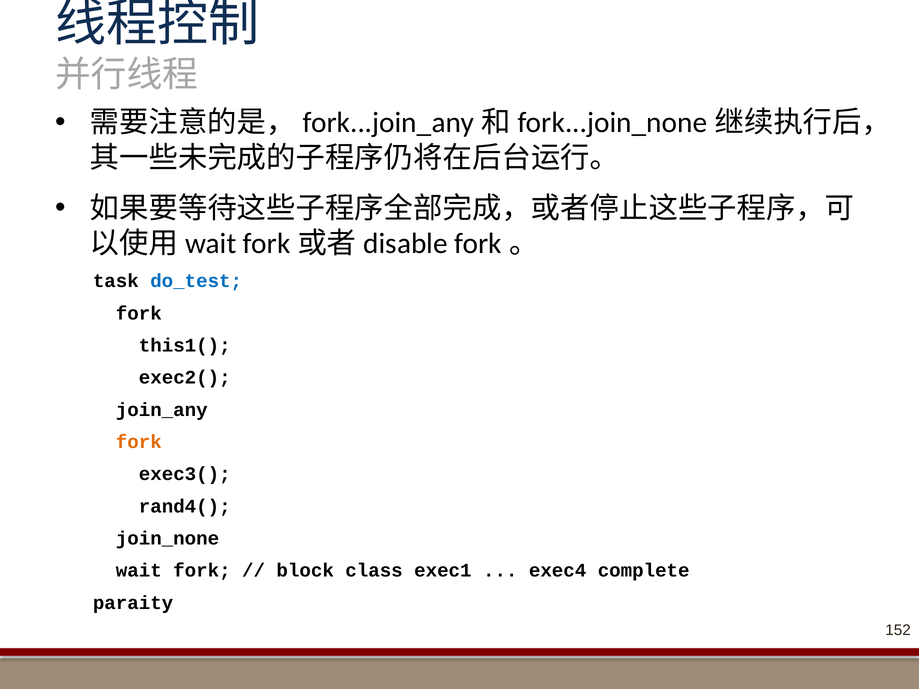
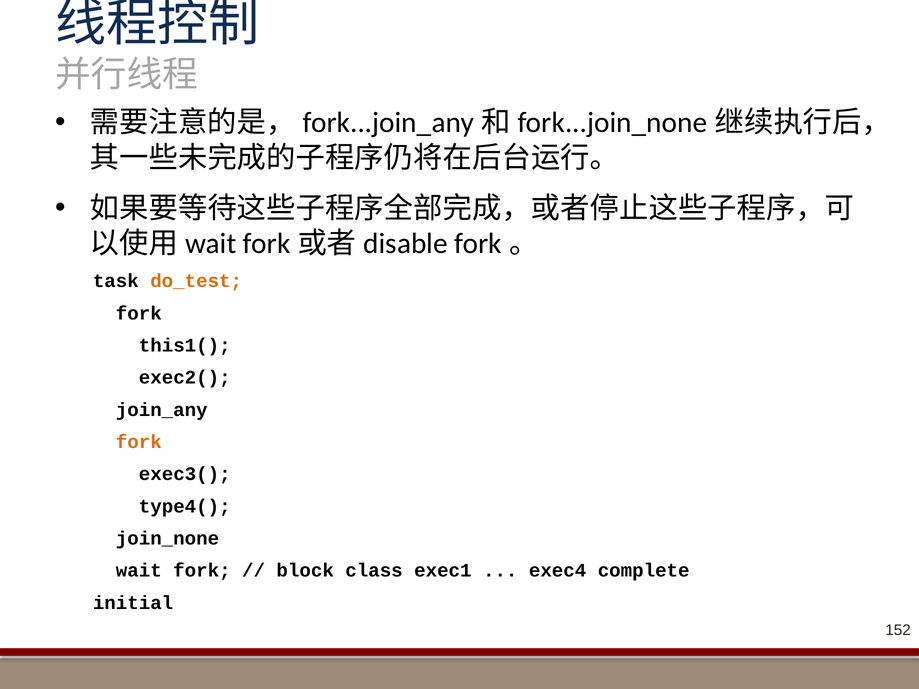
do_test colour: blue -> orange (196, 281)
rand4(: rand4( -> type4( (185, 506)
paraity: paraity -> initial (133, 603)
